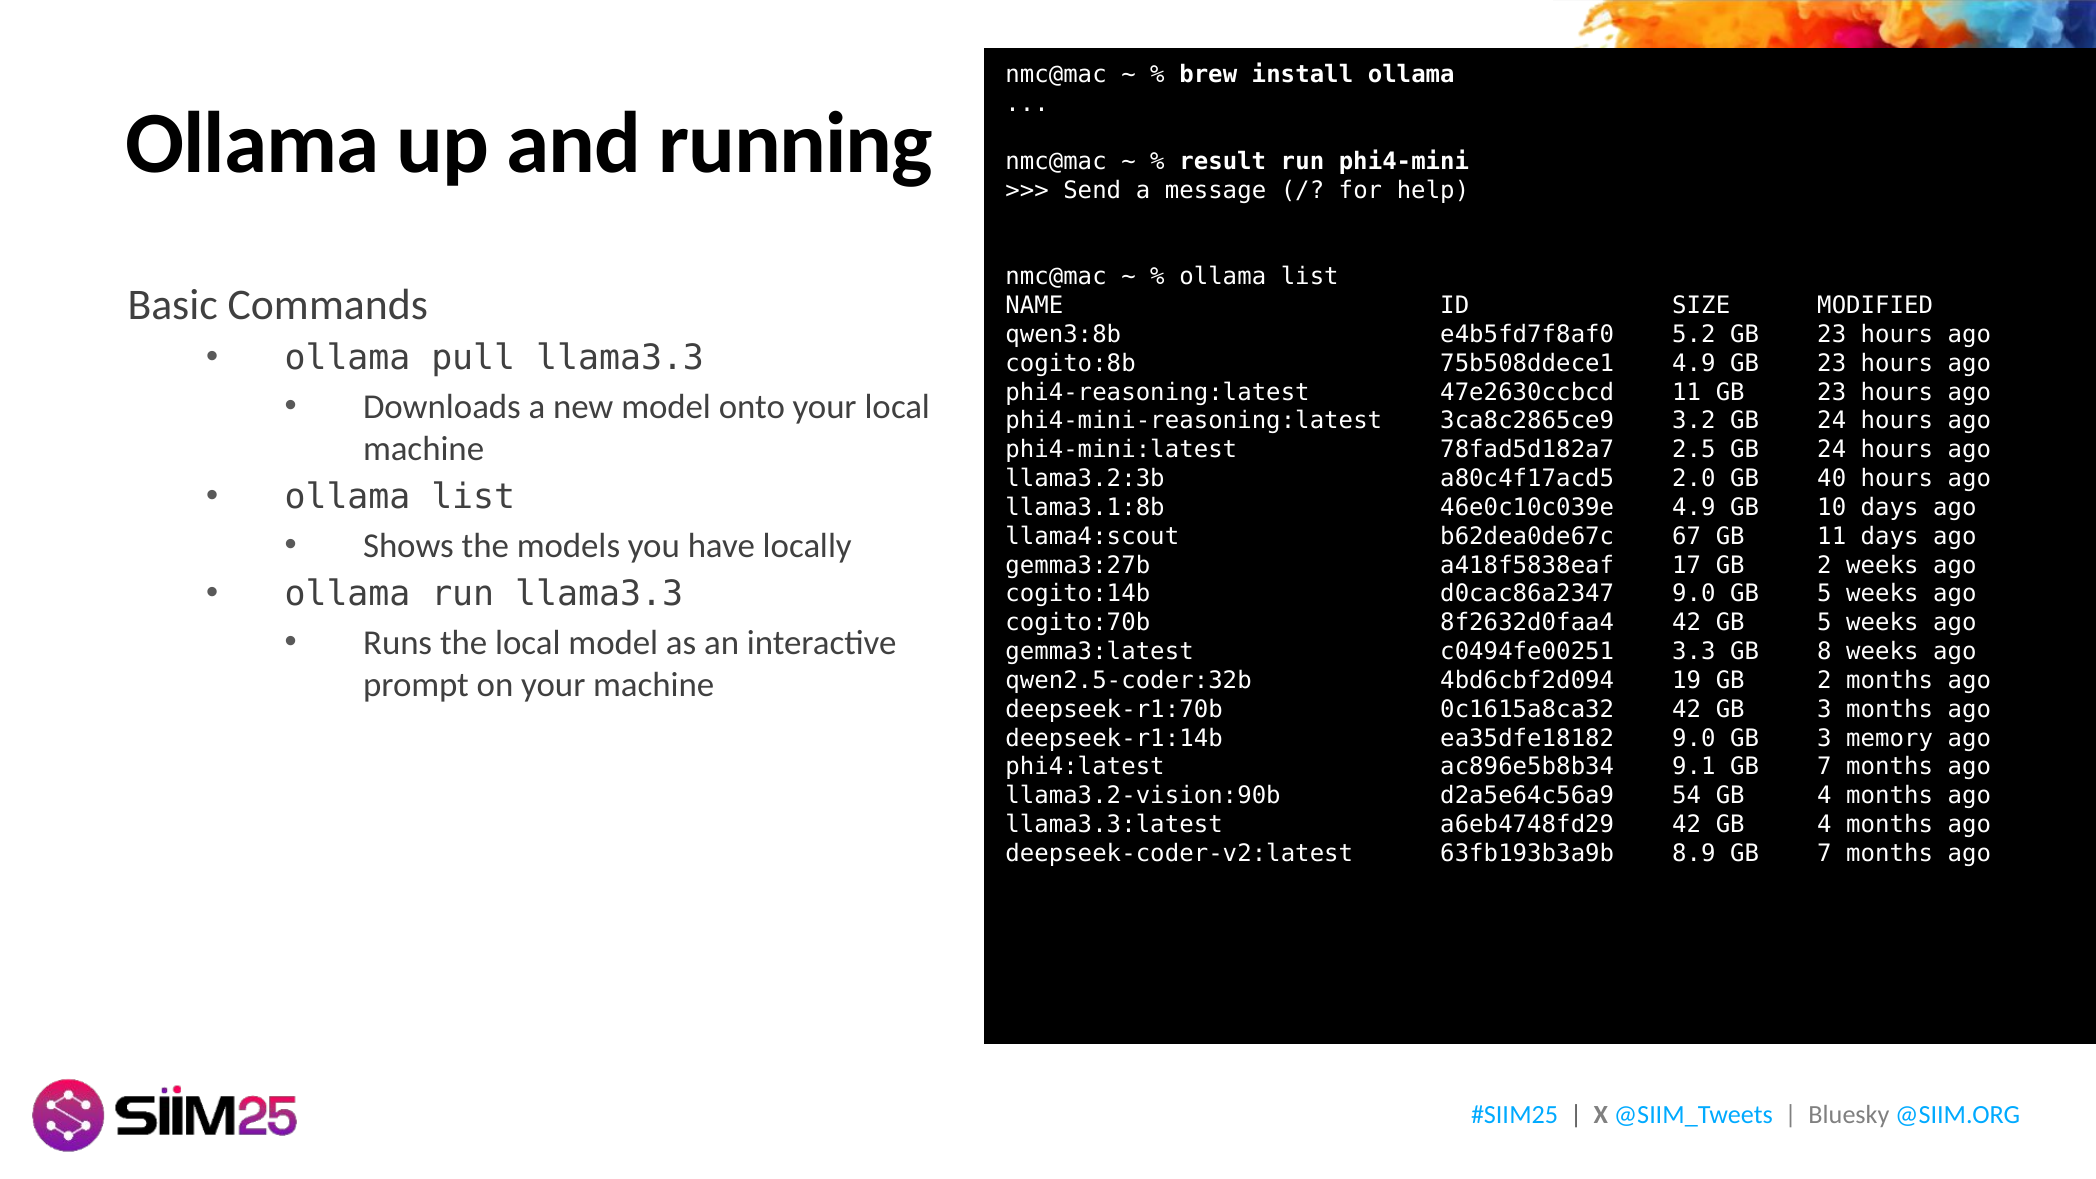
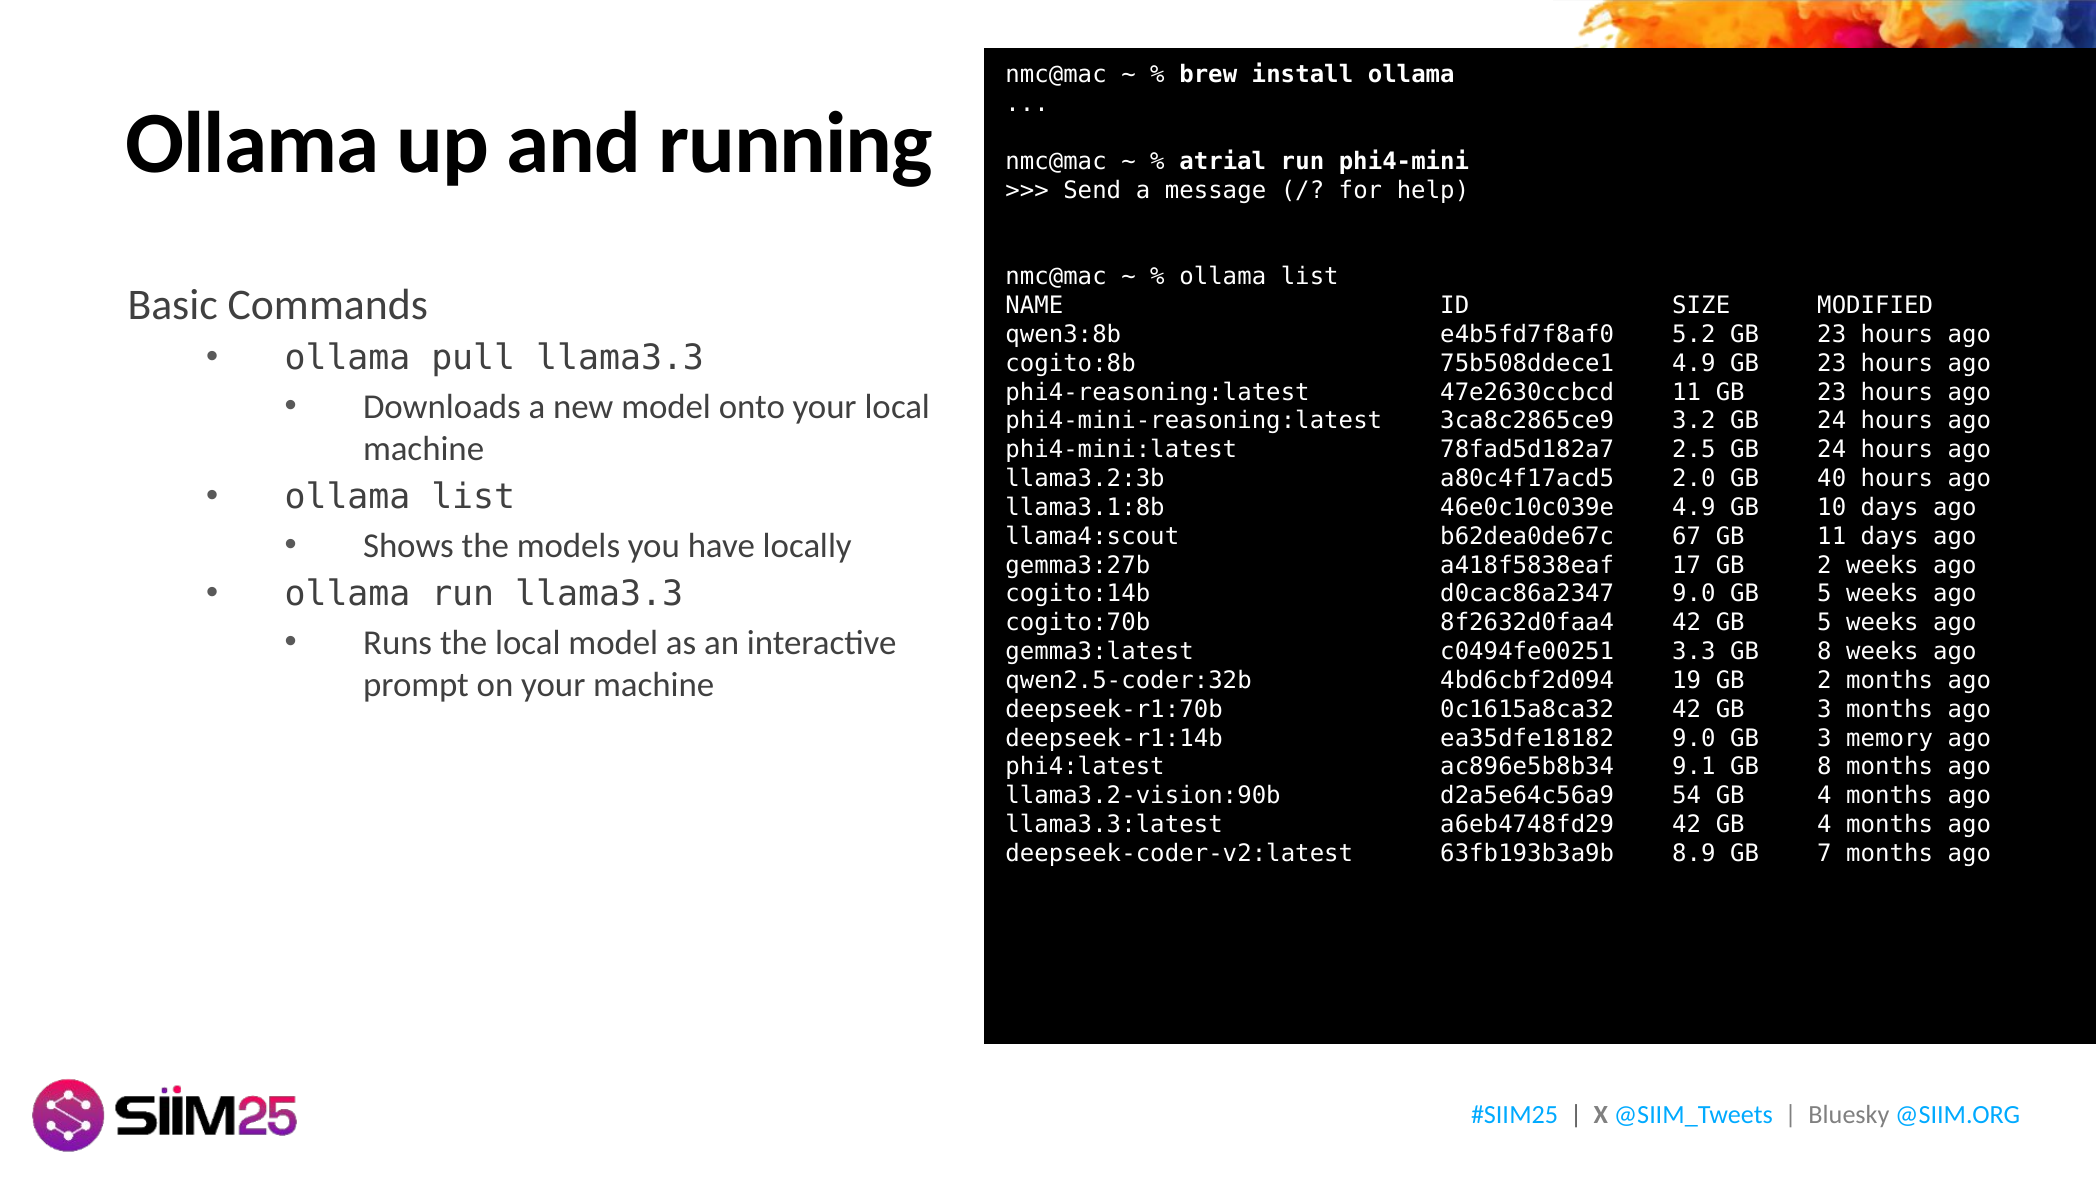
result: result -> atrial (1223, 161)
9.1 GB 7: 7 -> 8 (1824, 767)
